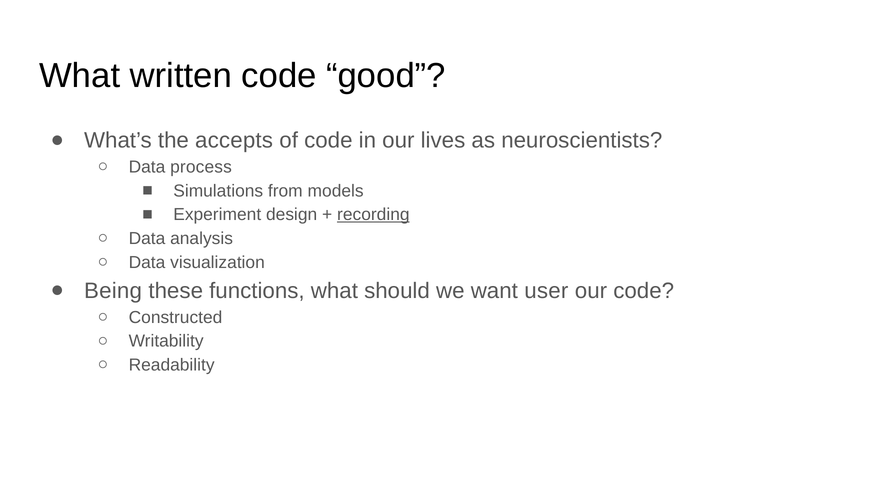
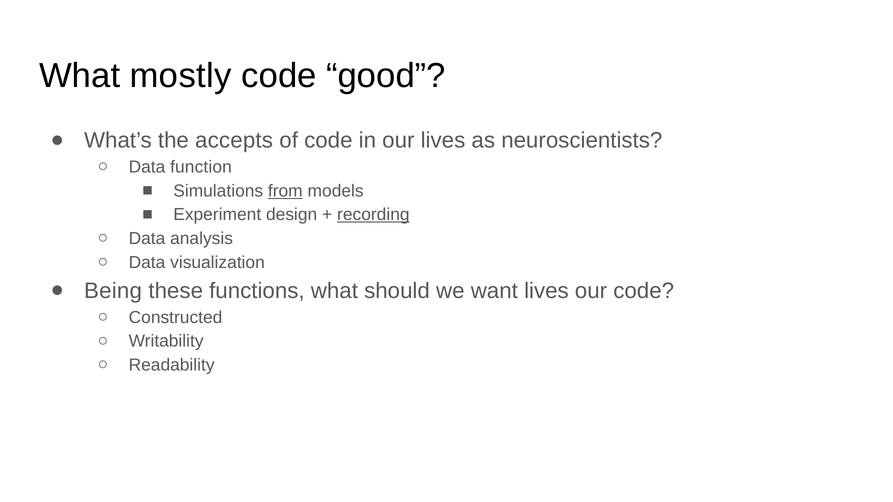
written: written -> mostly (181, 76)
process: process -> function (201, 167)
from underline: none -> present (285, 191)
want user: user -> lives (546, 291)
